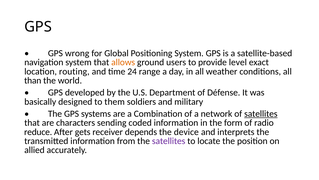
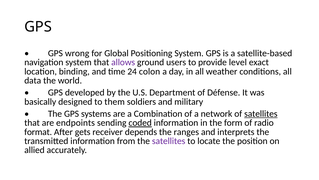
allows colour: orange -> purple (123, 62)
routing: routing -> binding (74, 71)
range: range -> colon (150, 71)
than: than -> data (33, 80)
characters: characters -> endpoints (76, 122)
coded underline: none -> present (140, 122)
reduce: reduce -> format (38, 132)
device: device -> ranges (186, 132)
